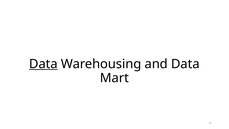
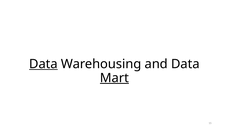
Mart underline: none -> present (114, 78)
